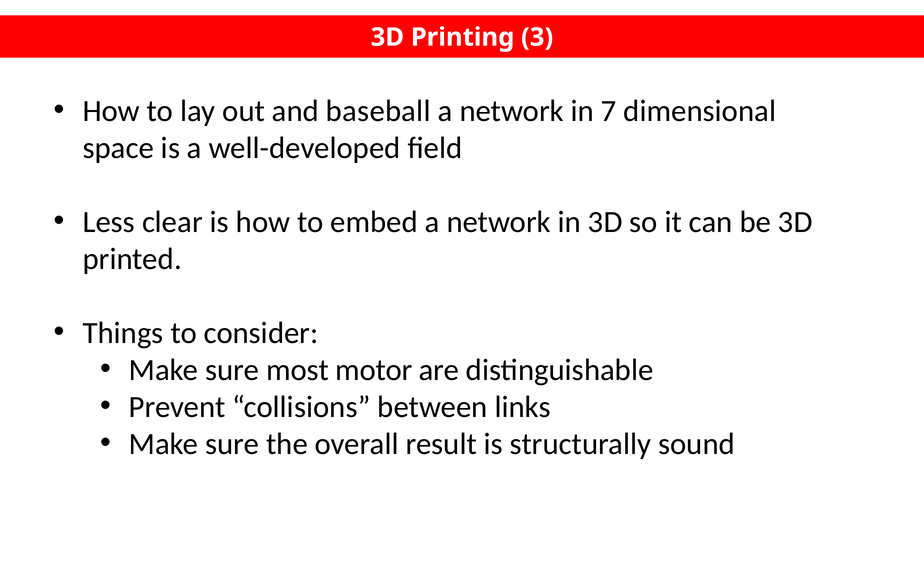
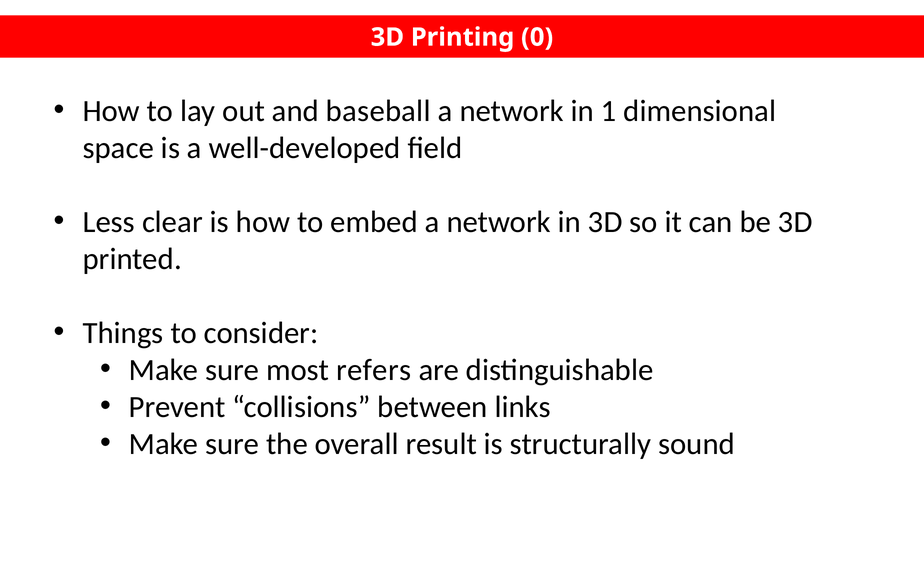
3: 3 -> 0 (537, 37)
7: 7 -> 1 (609, 111)
motor: motor -> refers (374, 370)
